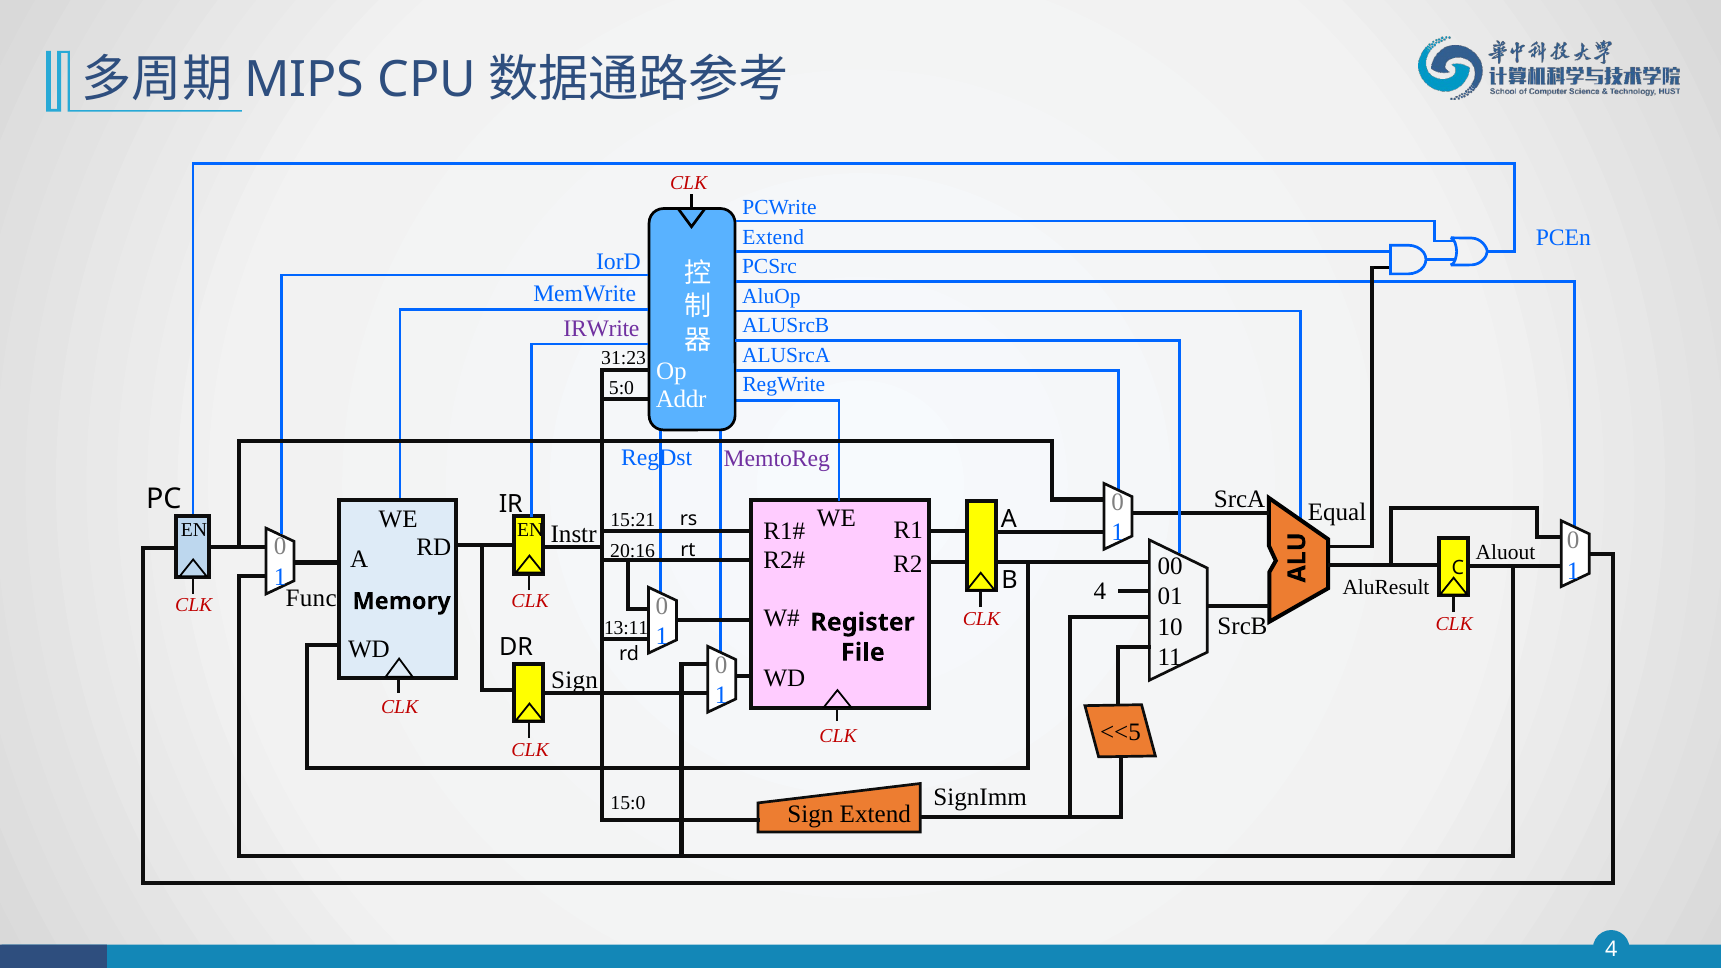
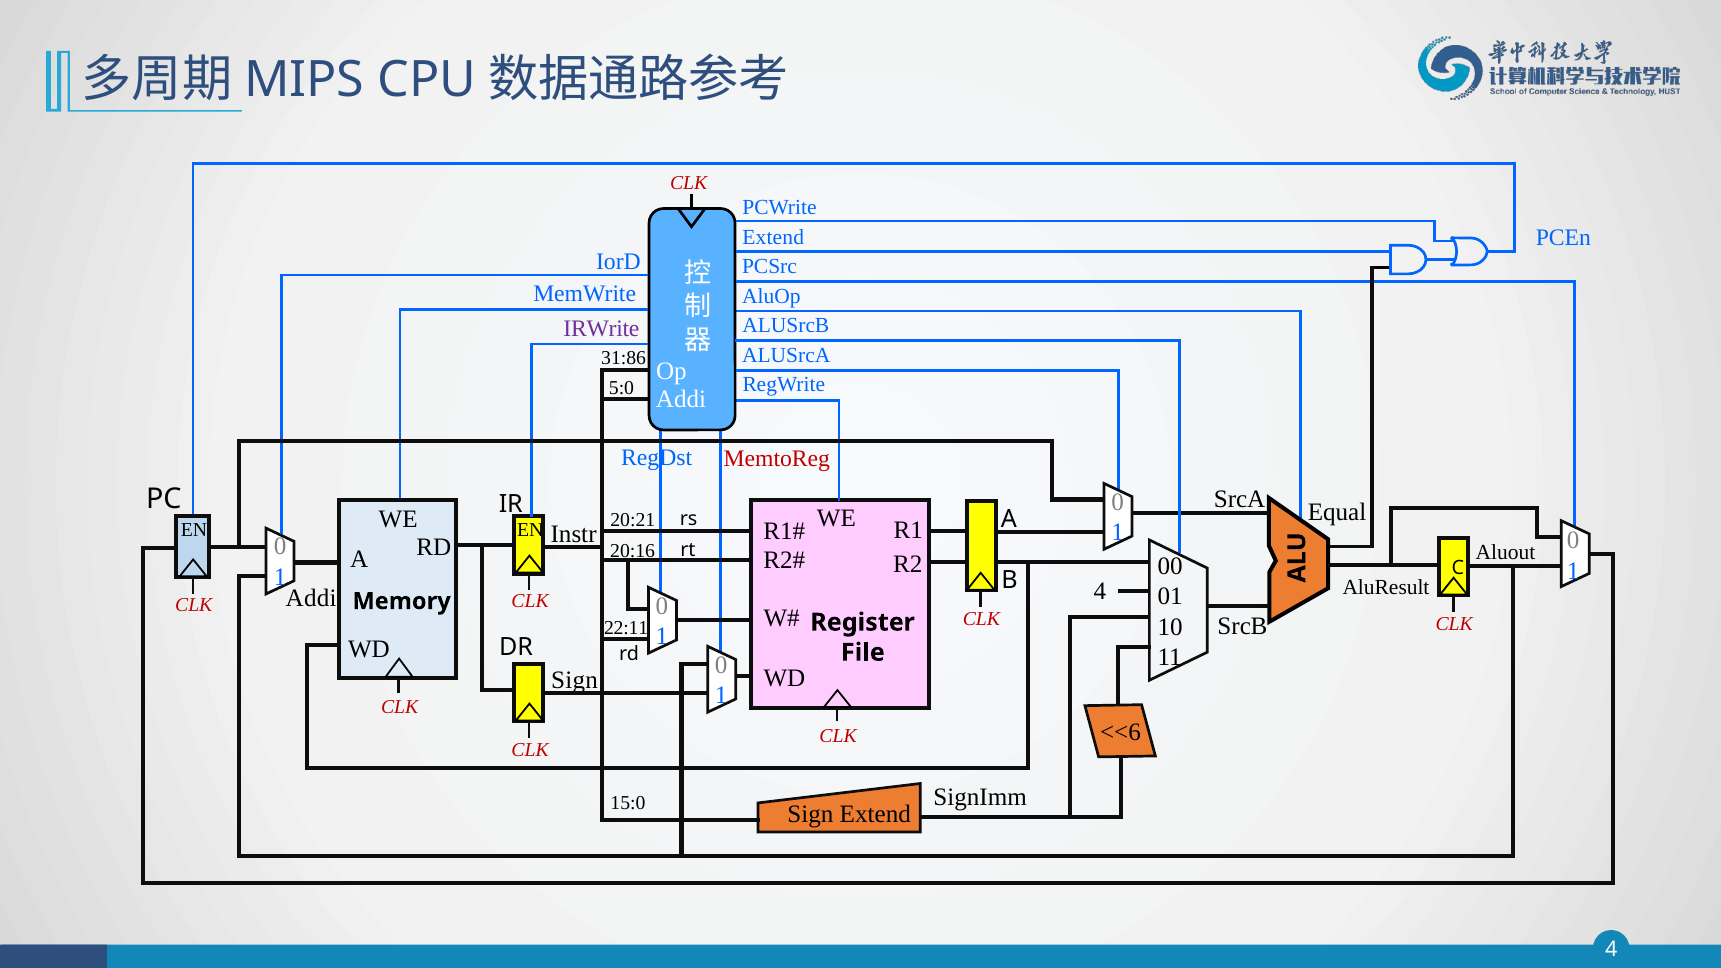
31:23: 31:23 -> 31:86 (624, 358)
Addr: Addr -> Addi (681, 399)
MemtoReg colour: purple -> red (777, 459)
15:21: 15:21 -> 20:21 (633, 520)
Func: Func -> Addi (311, 599)
13:11: 13:11 -> 22:11 (626, 628)
<<5: <<5 -> <<6 (1120, 732)
